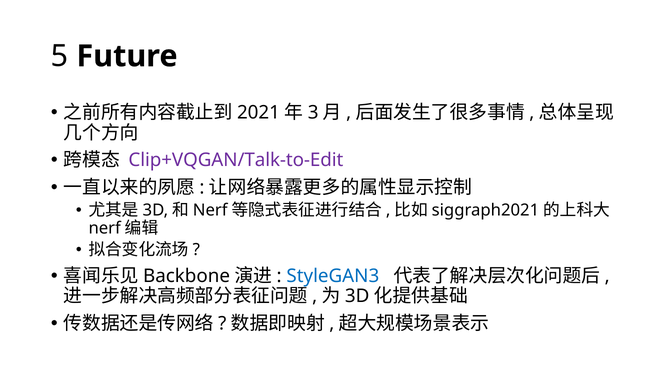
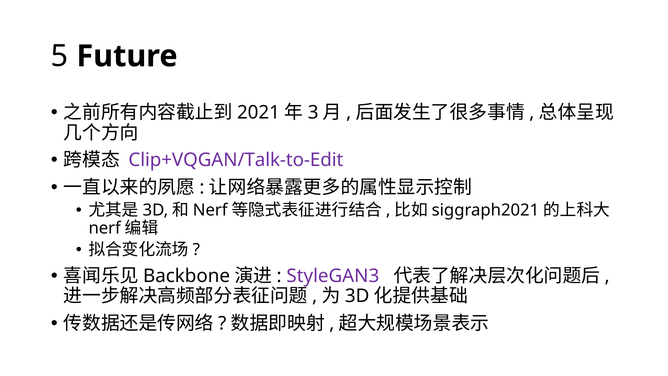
StyleGAN3 colour: blue -> purple (333, 276)
